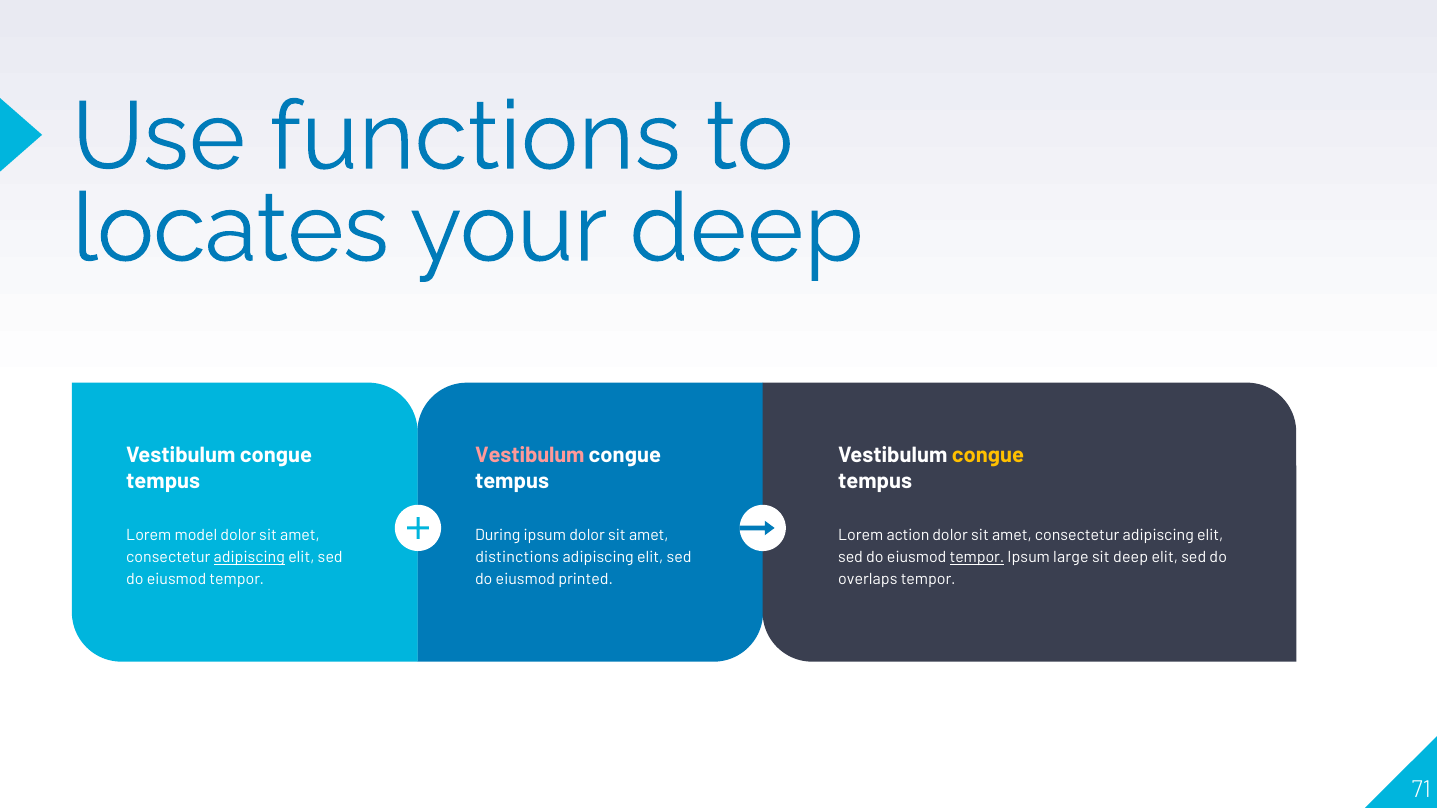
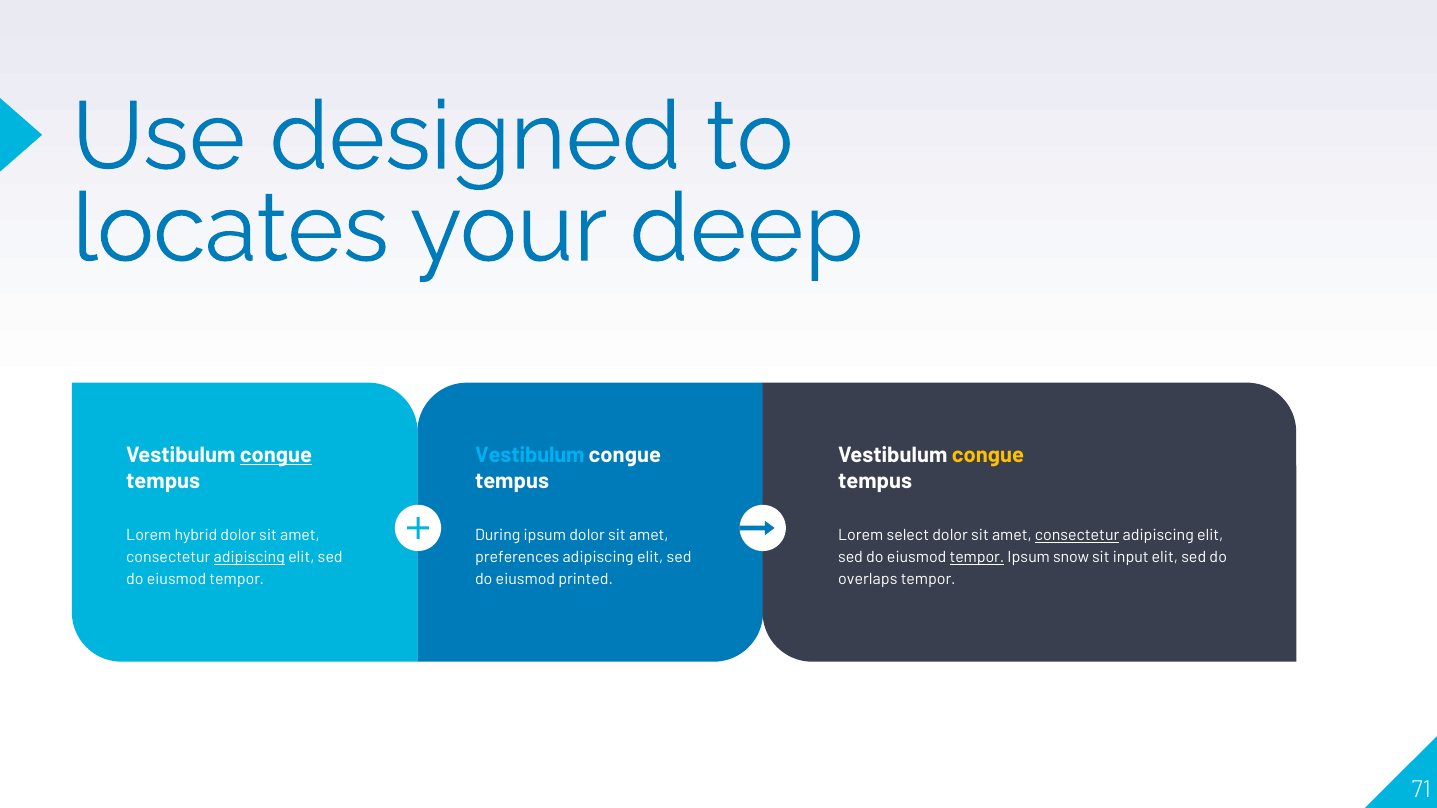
functions: functions -> designed (475, 137)
congue underline: none -> present (276, 455)
Vestibulum colour: pink -> light blue (530, 455)
model: model -> hybrid (196, 536)
action: action -> select (908, 536)
consectetur underline: none -> present (1077, 536)
distinctions: distinctions -> preferences (517, 558)
large: large -> snow (1071, 558)
sit deep: deep -> input (1131, 558)
